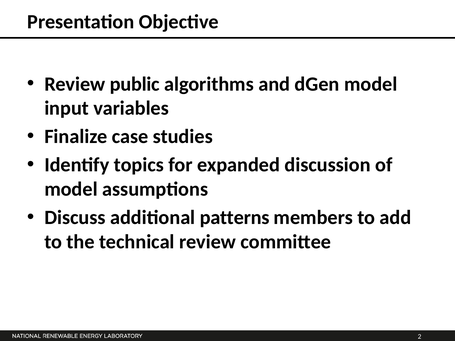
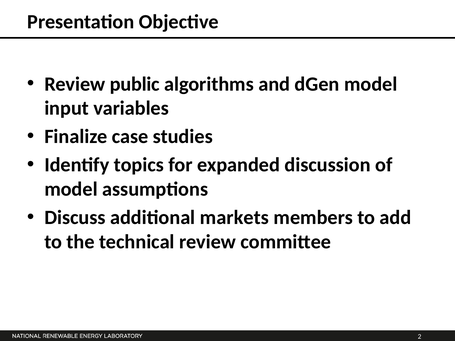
patterns: patterns -> markets (234, 218)
